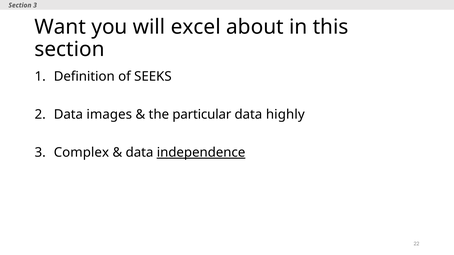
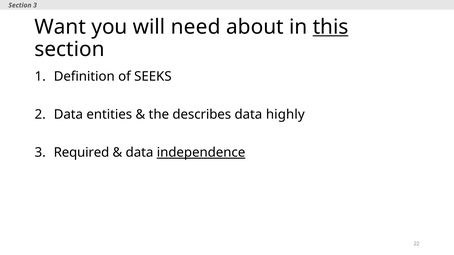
excel: excel -> need (196, 27)
this underline: none -> present (331, 27)
images: images -> entities (109, 115)
particular: particular -> describes (202, 115)
Complex: Complex -> Required (81, 153)
